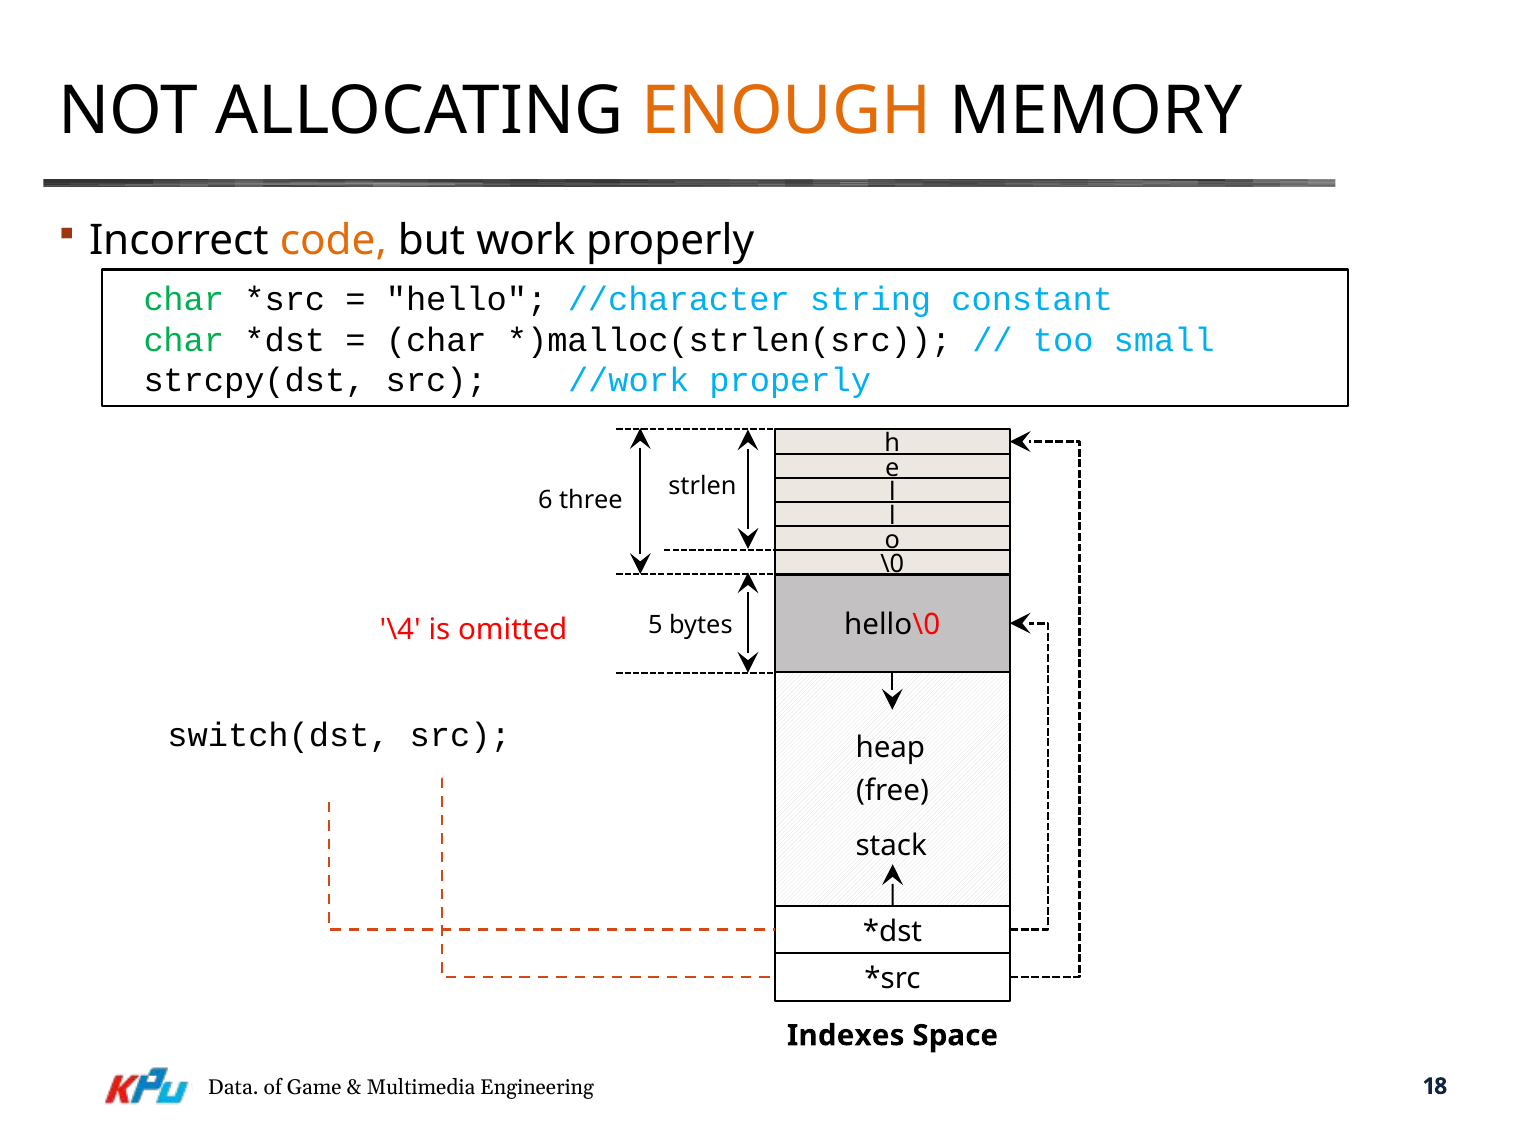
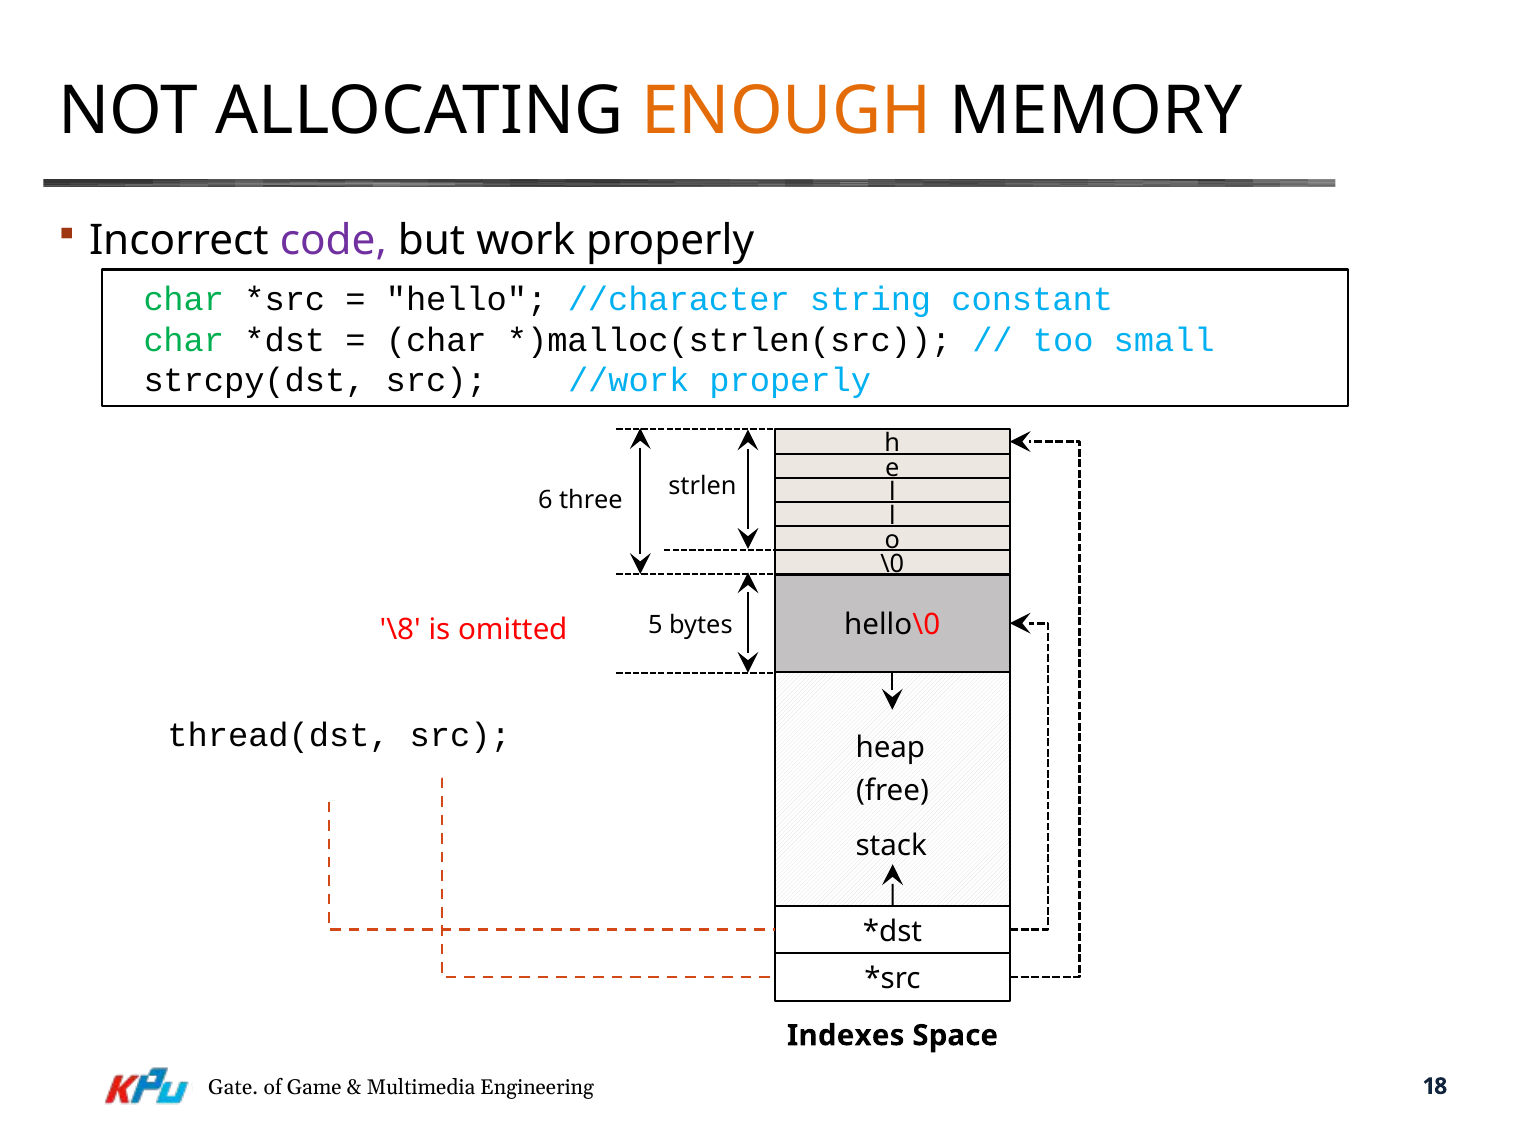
code colour: orange -> purple (333, 241)
\4: \4 -> \8 (400, 630)
switch(dst: switch(dst -> thread(dst (279, 736)
Data: Data -> Gate (233, 1088)
